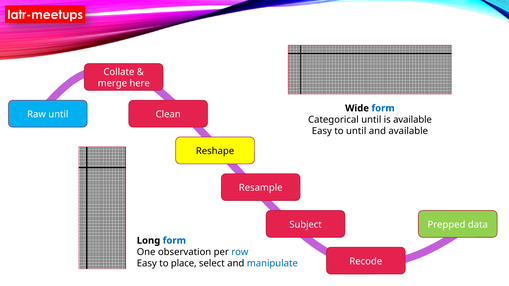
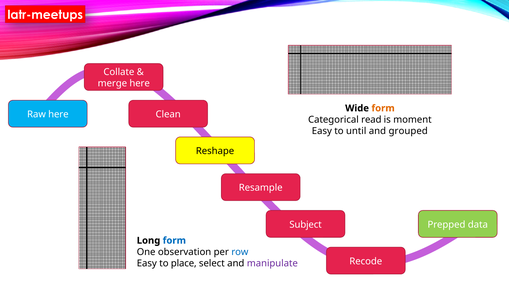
form colour: blue -> orange (383, 108)
Raw until: until -> here (58, 114)
Categorical until: until -> read (371, 120)
is available: available -> moment (412, 120)
and available: available -> grouped (408, 131)
manipulate colour: blue -> purple (272, 264)
